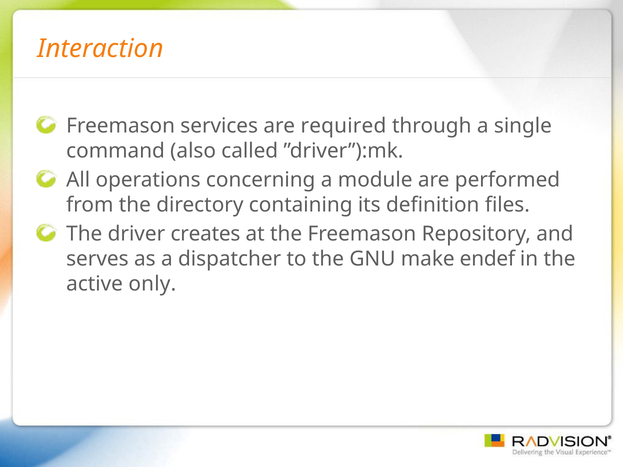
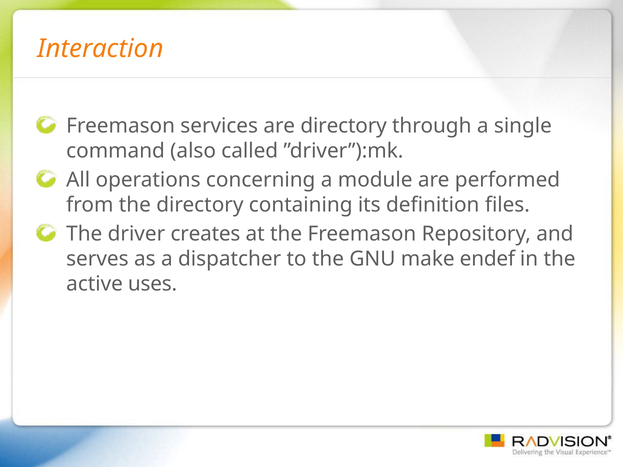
are required: required -> directory (344, 126)
only: only -> uses (153, 284)
